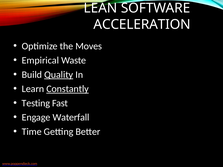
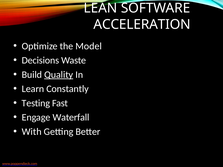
Moves: Moves -> Model (89, 46)
Empirical: Empirical -> Decisions (40, 60)
Constantly underline: present -> none (68, 89)
Time: Time -> With (32, 132)
